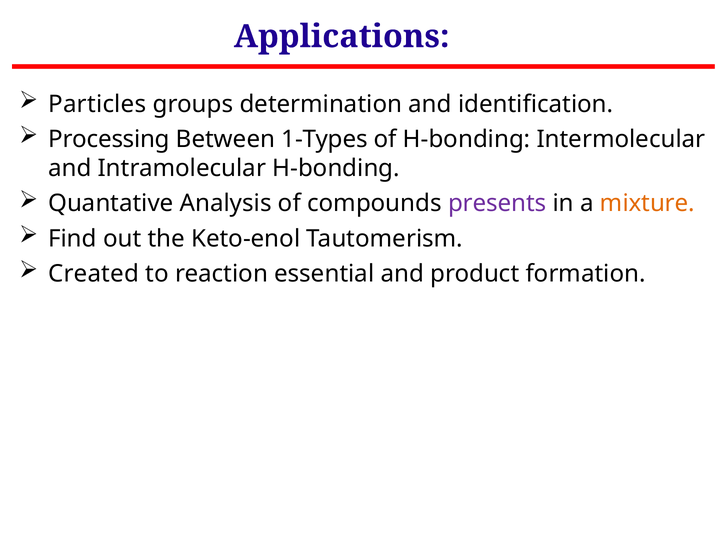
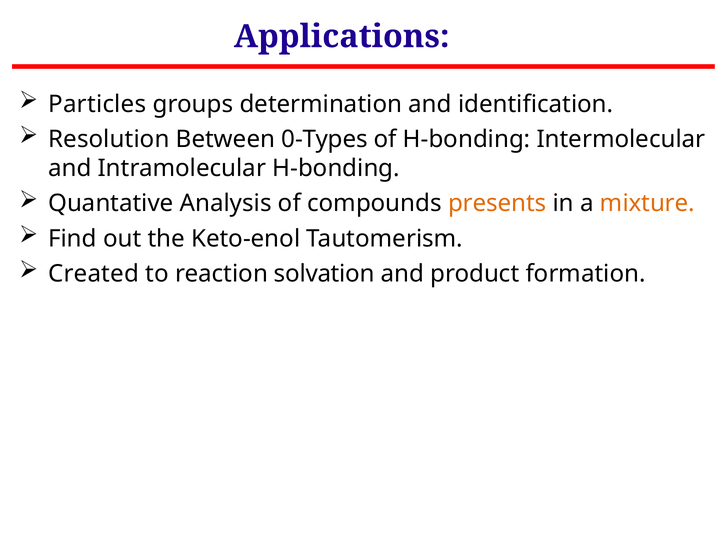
Processing: Processing -> Resolution (109, 139)
1-Types: 1-Types -> 0-Types (324, 139)
presents colour: purple -> orange (497, 203)
essential: essential -> solvation (324, 274)
